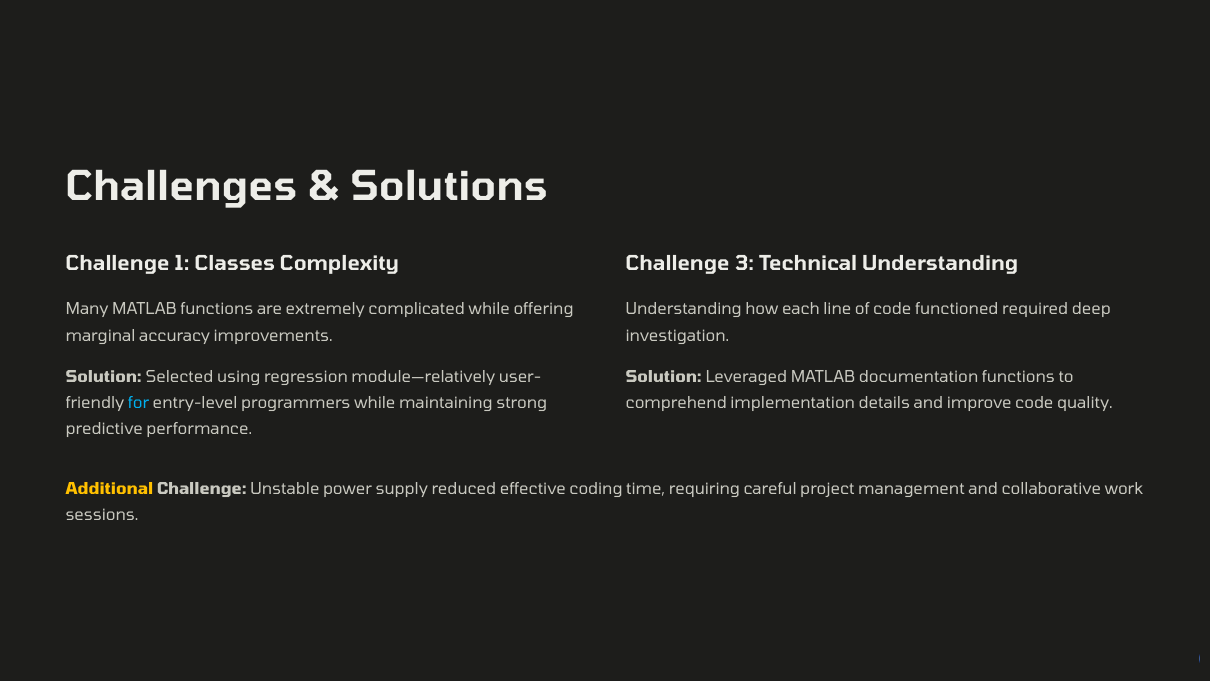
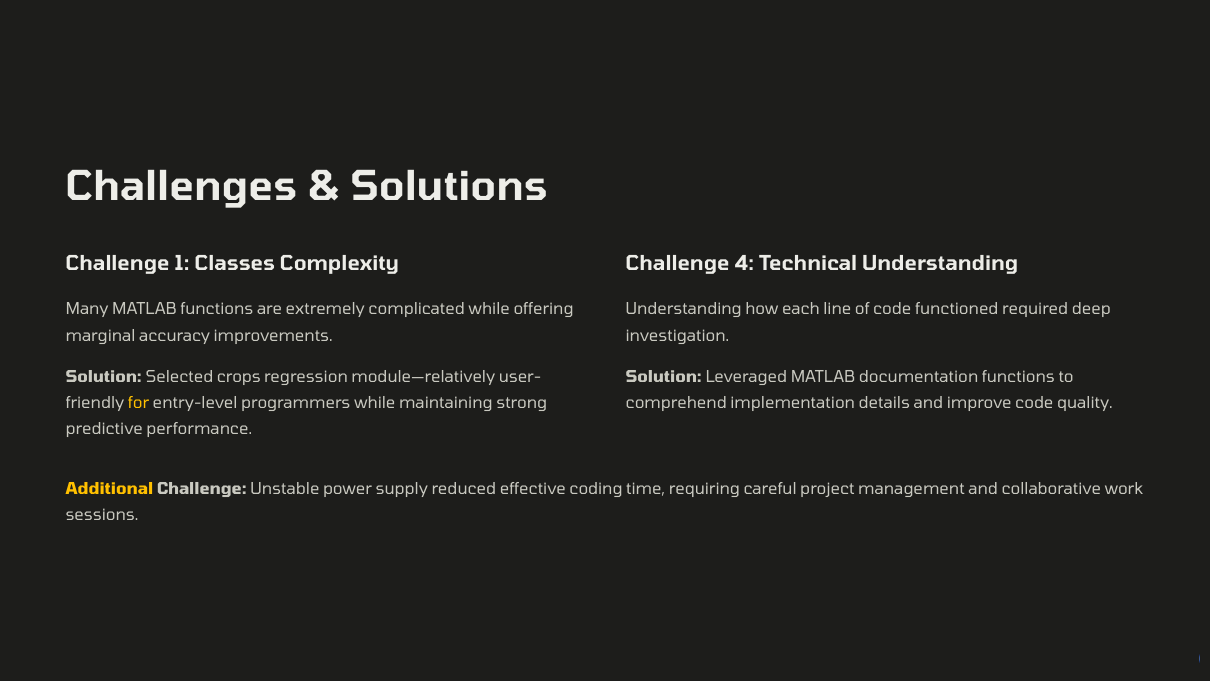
3: 3 -> 4 (744, 264)
using: using -> crops (239, 376)
for colour: light blue -> yellow (138, 403)
